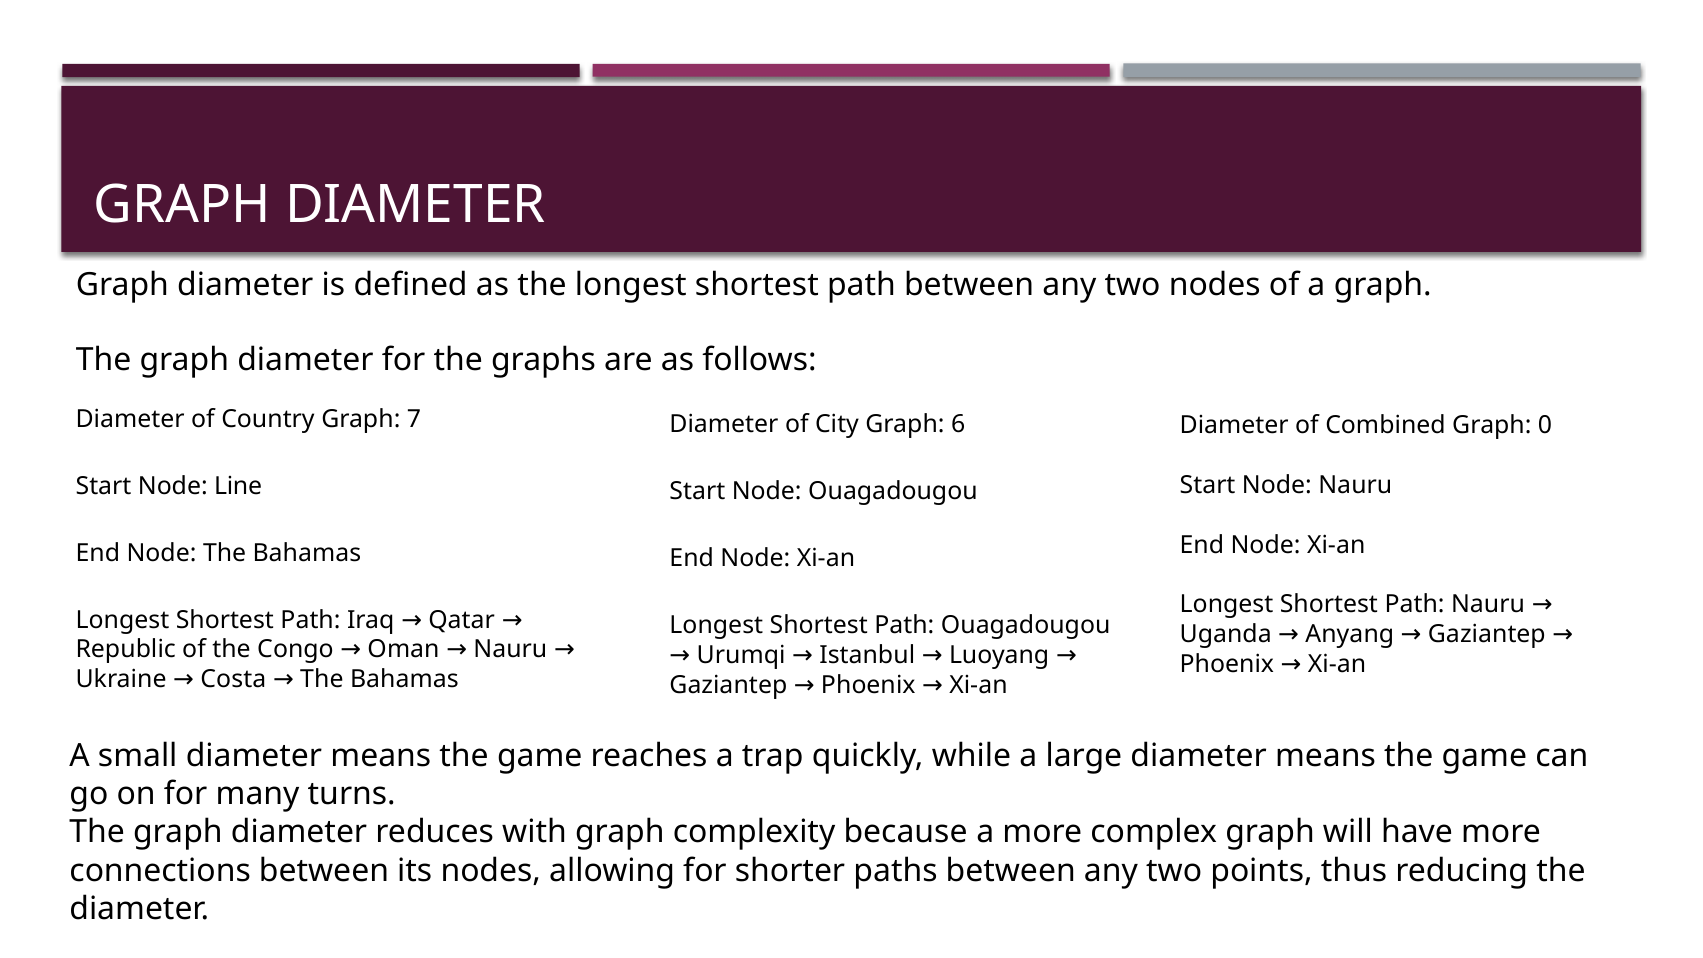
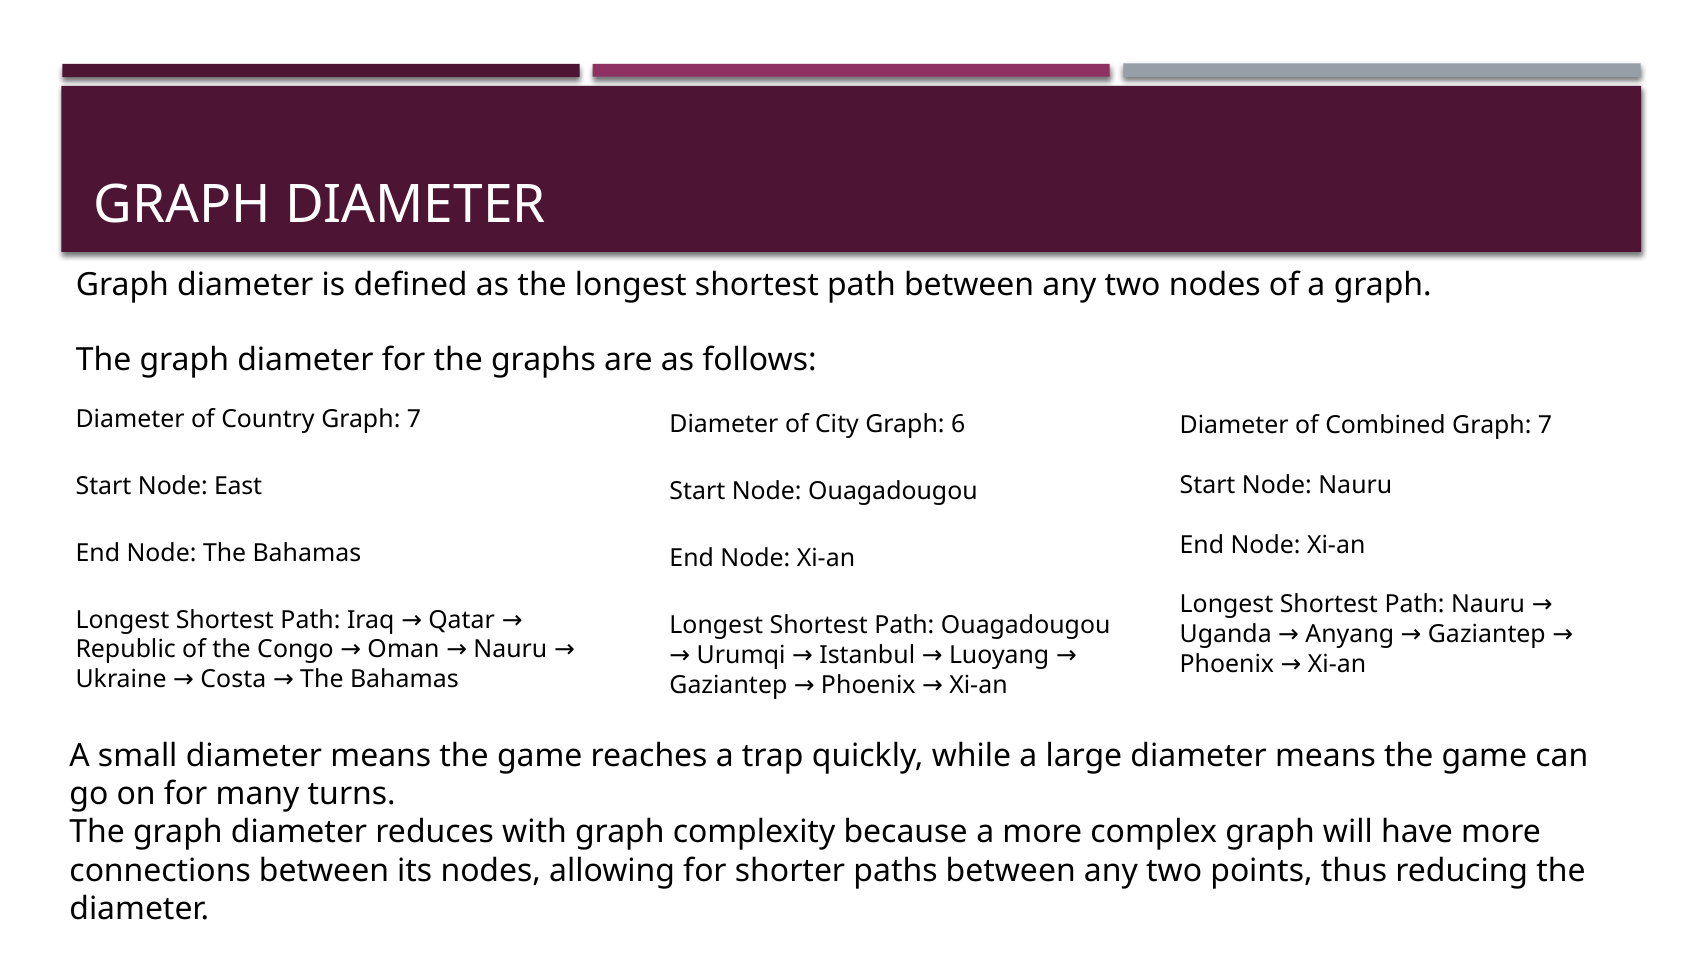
Combined Graph 0: 0 -> 7 (1545, 426)
Line: Line -> East (238, 486)
